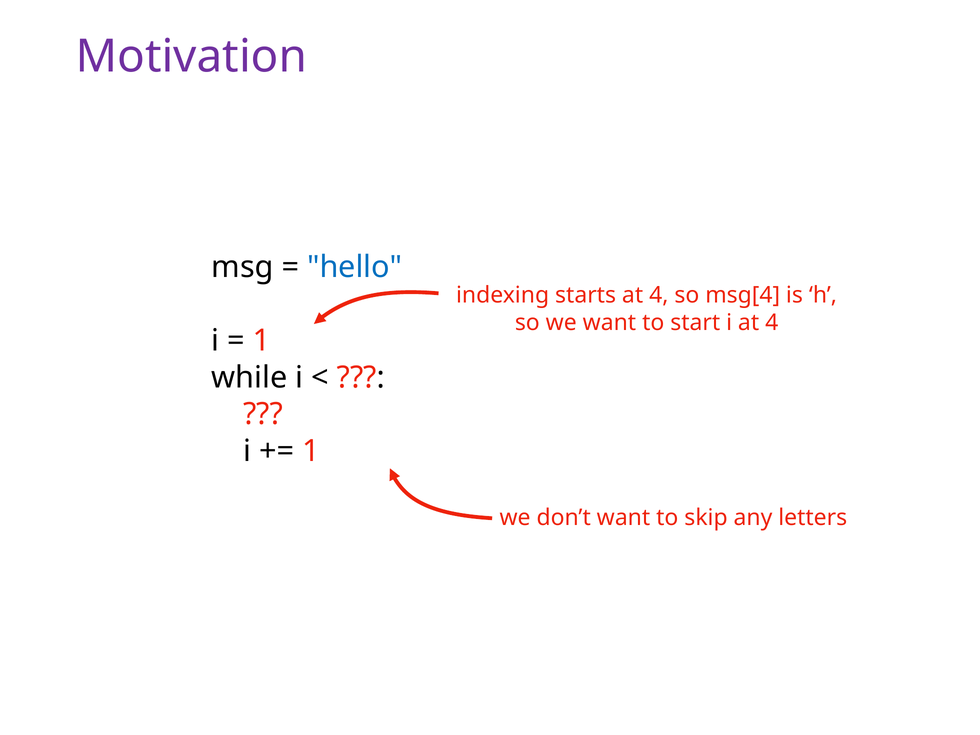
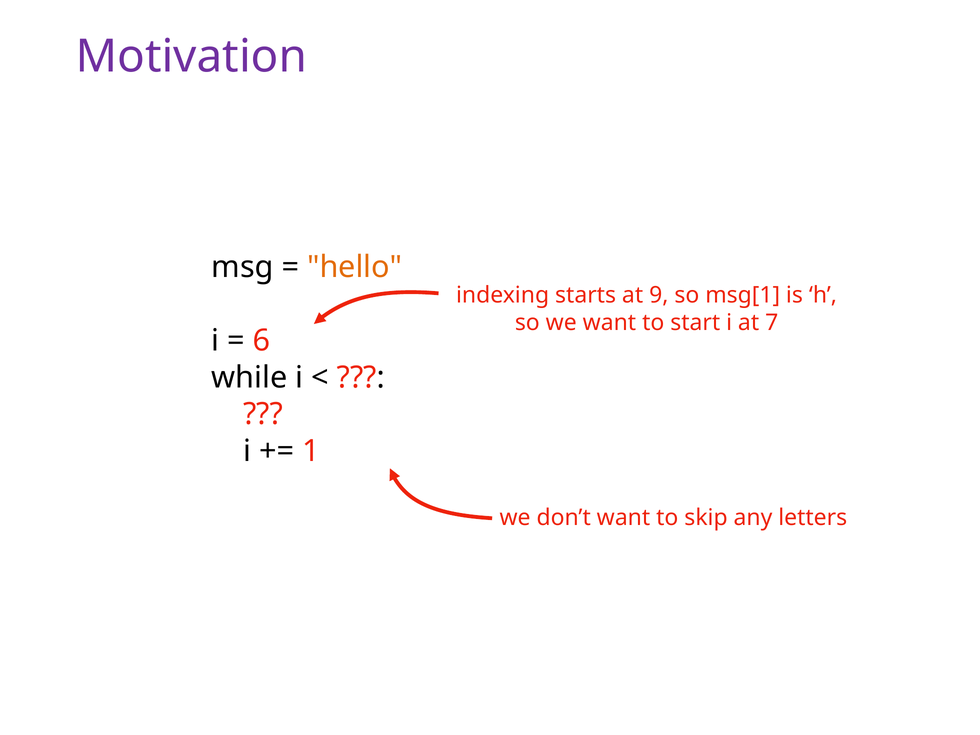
hello colour: blue -> orange (355, 267)
starts at 4: 4 -> 9 (659, 295)
msg[4: msg[4 -> msg[1 (743, 295)
i at 4: 4 -> 7 (772, 323)
1: 1 -> 6 (262, 341)
